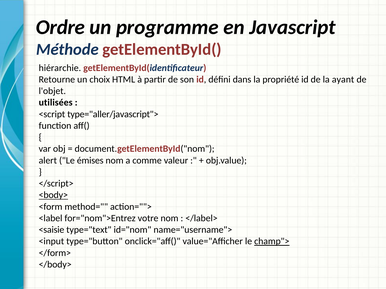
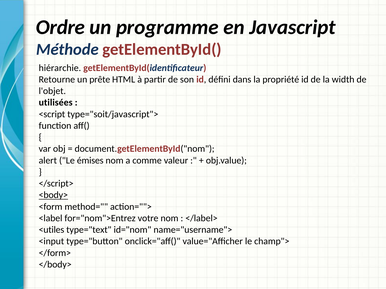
choix: choix -> prête (100, 80)
ayant: ayant -> width (343, 80)
type="aller/javascript">: type="aller/javascript"> -> type="soit/javascript"> (113, 114)
<saisie: <saisie -> <utiles (51, 230)
champ"> underline: present -> none (272, 242)
